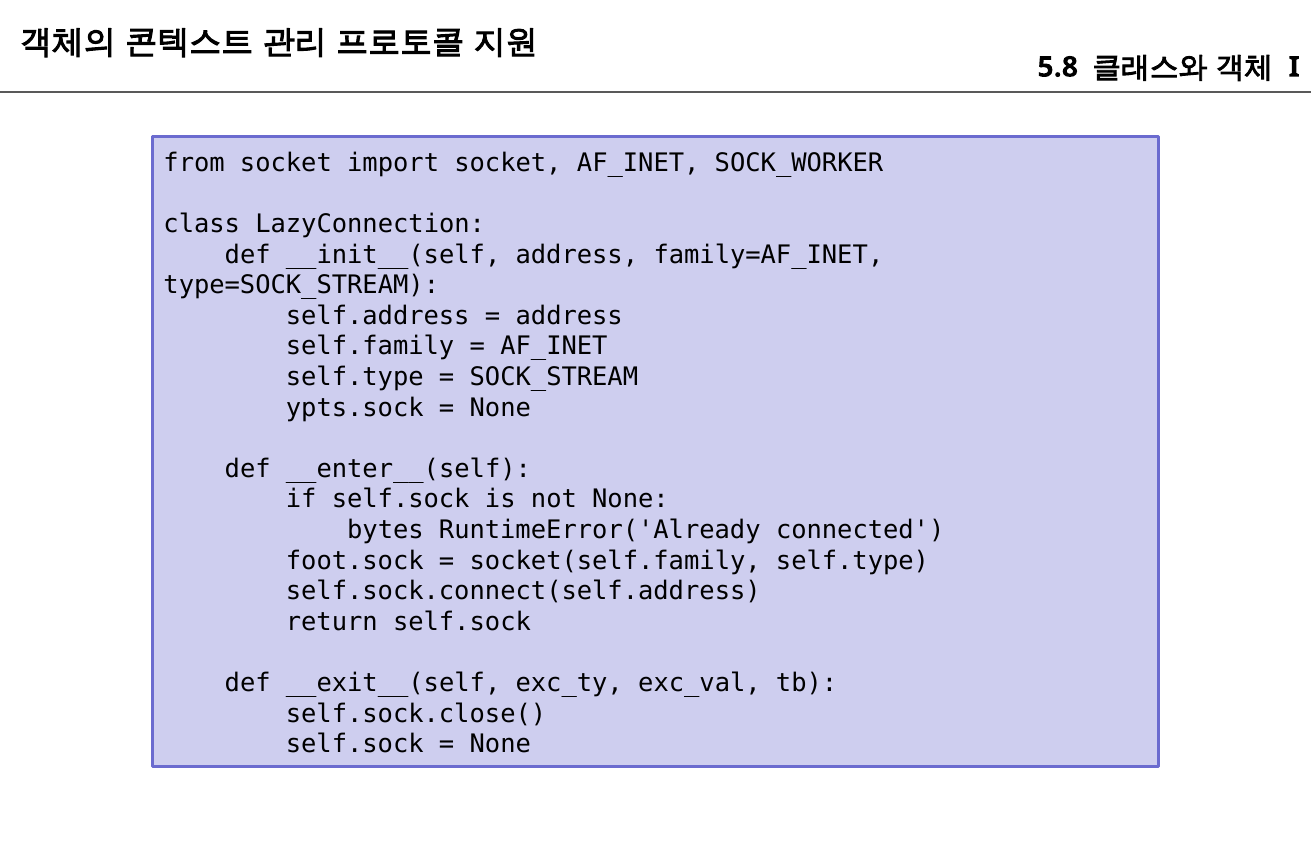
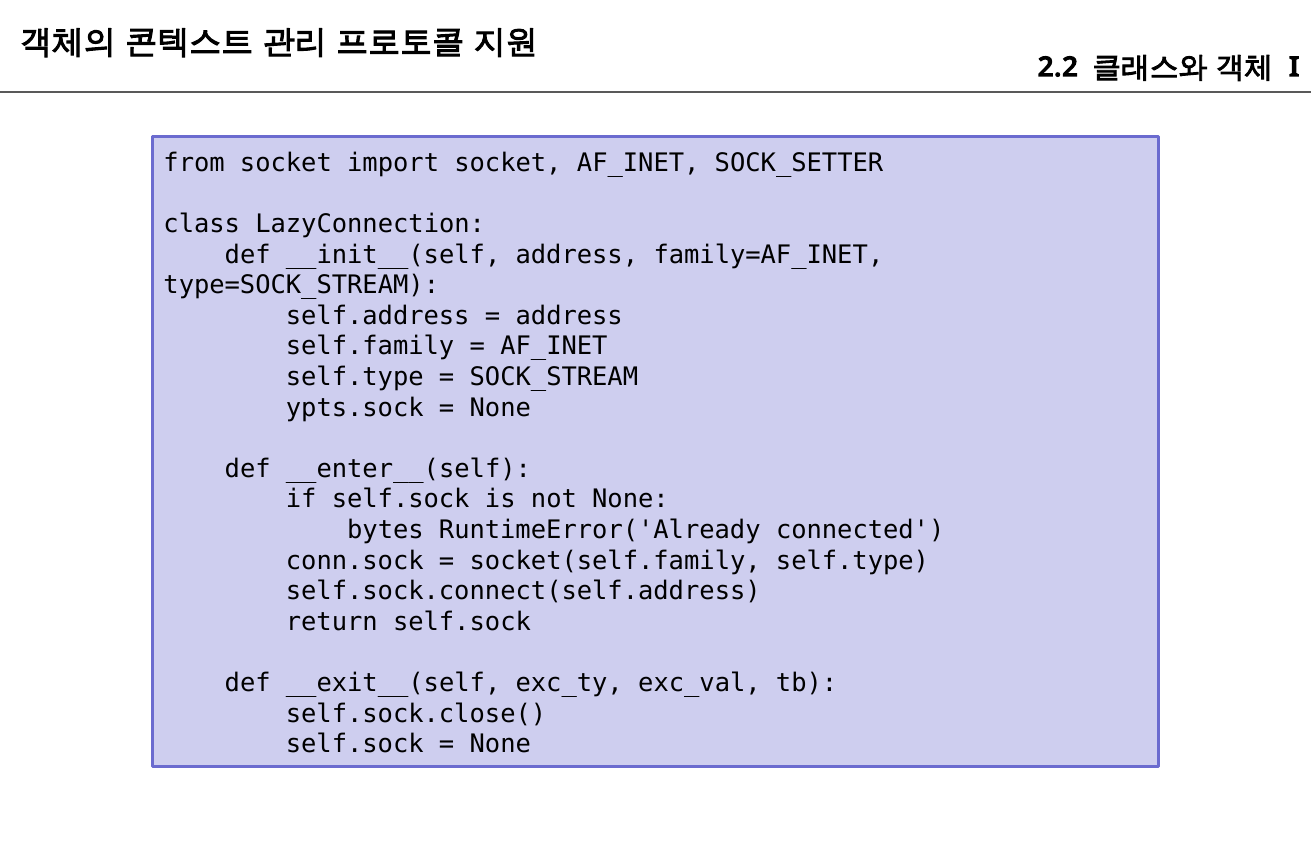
5.8: 5.8 -> 2.2 (1058, 67)
SOCK_WORKER: SOCK_WORKER -> SOCK_SETTER (799, 163)
foot.sock: foot.sock -> conn.sock (355, 561)
